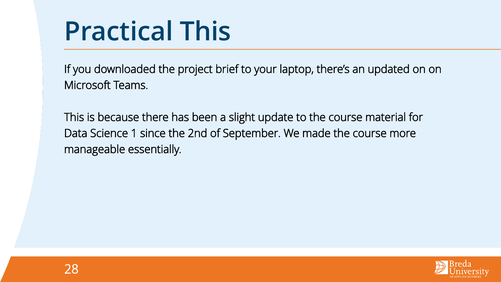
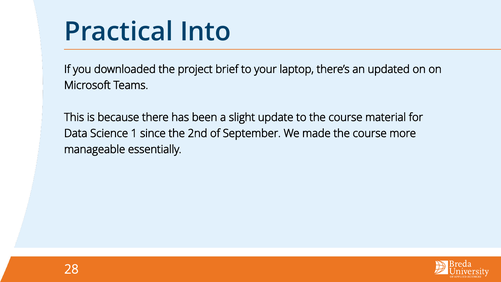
Practical This: This -> Into (205, 32)
